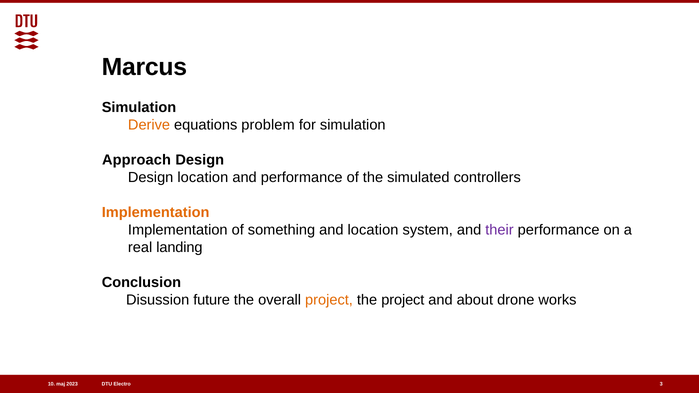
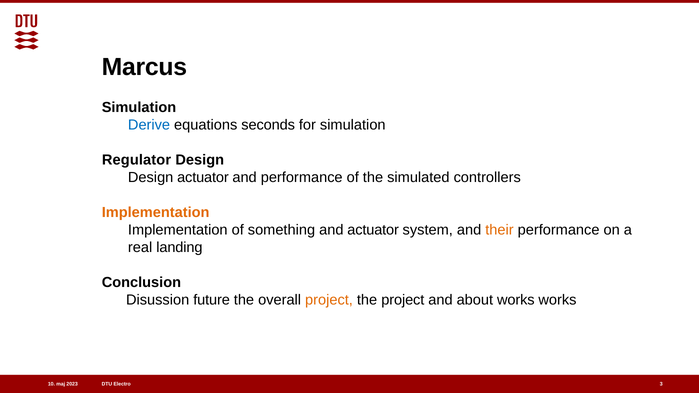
Derive colour: orange -> blue (149, 125)
problem: problem -> seconds (268, 125)
Approach: Approach -> Regulator (136, 160)
Design location: location -> actuator (203, 178)
and location: location -> actuator (373, 230)
their colour: purple -> orange (499, 230)
about drone: drone -> works (516, 300)
